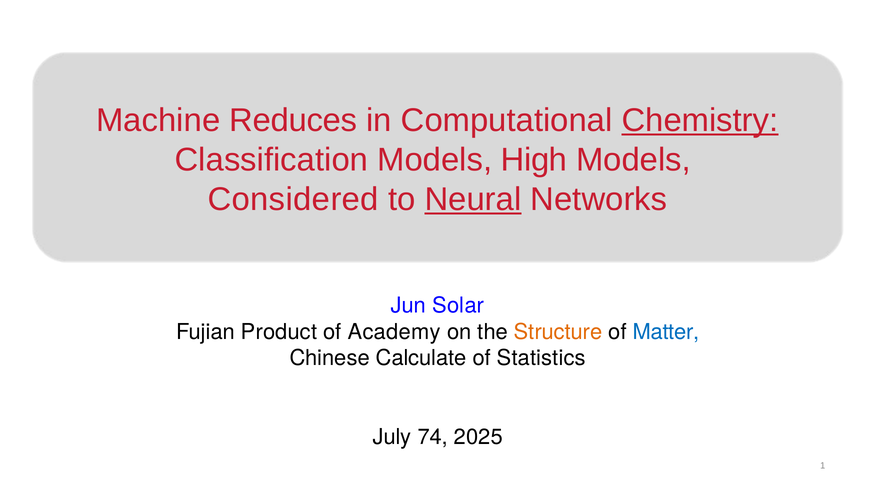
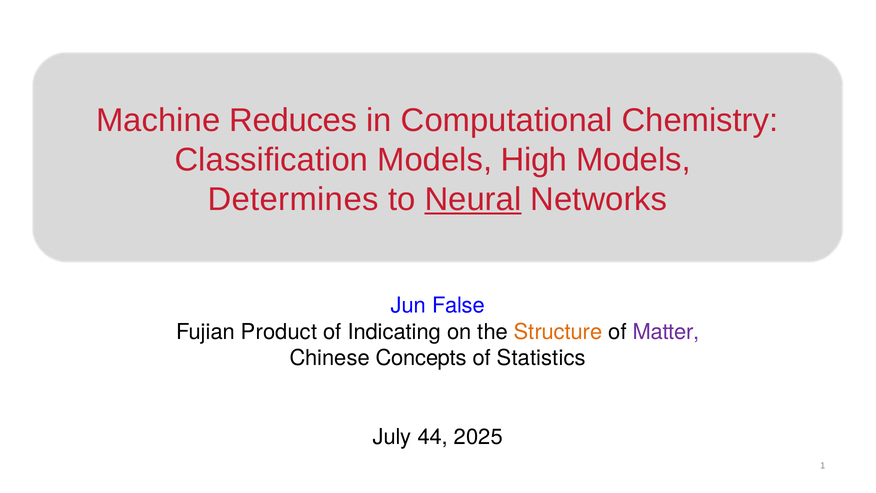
Chemistry underline: present -> none (700, 120)
Considered: Considered -> Determines (293, 199)
Solar: Solar -> False (458, 305)
Academy: Academy -> Indicating (394, 332)
Matter colour: blue -> purple (666, 332)
Calculate: Calculate -> Concepts (421, 358)
74: 74 -> 44 (433, 437)
